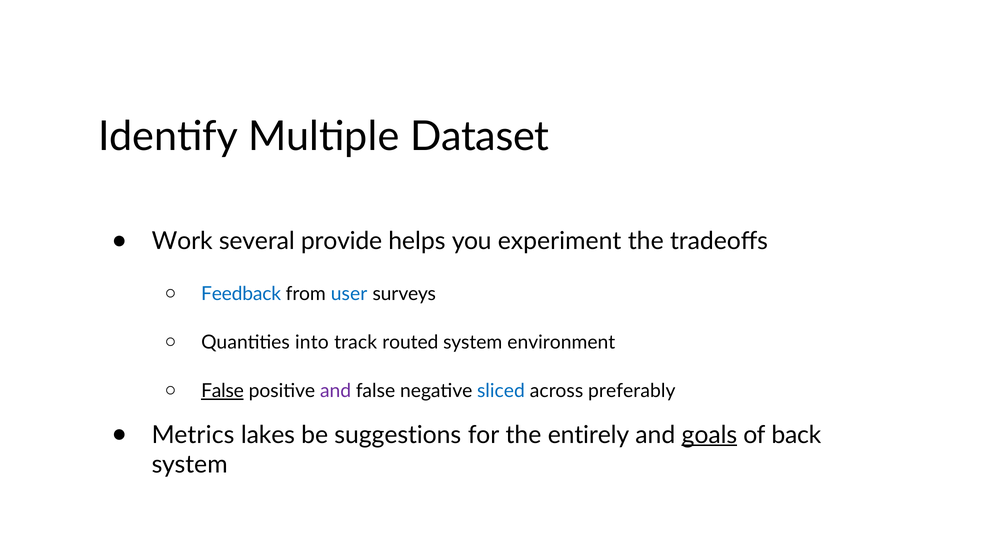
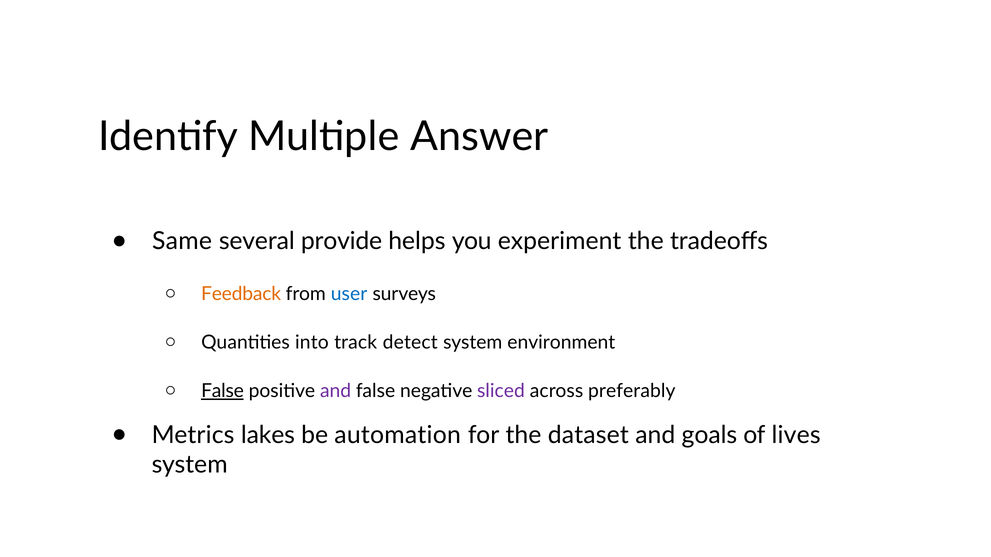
Dataset: Dataset -> Answer (479, 137)
Work: Work -> Same (182, 241)
Feedback colour: blue -> orange (241, 294)
routed: routed -> detect (410, 343)
sliced colour: blue -> purple (501, 391)
suggestions: suggestions -> automation (398, 435)
entirely: entirely -> dataset (588, 435)
goals underline: present -> none (709, 435)
back: back -> lives (796, 435)
